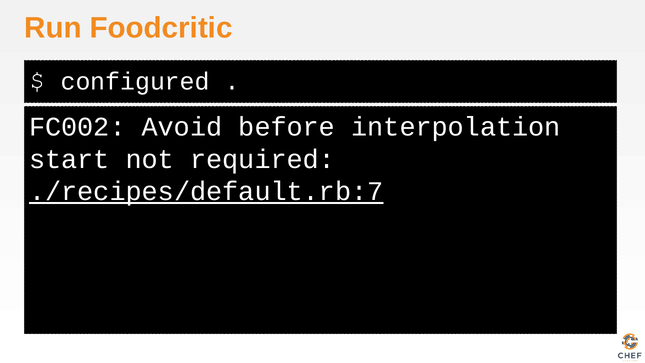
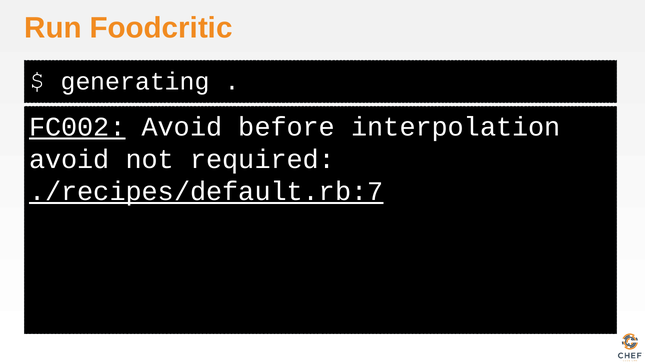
configured: configured -> generating (135, 81)
FC002 underline: none -> present (77, 127)
start: start -> avoid (69, 159)
